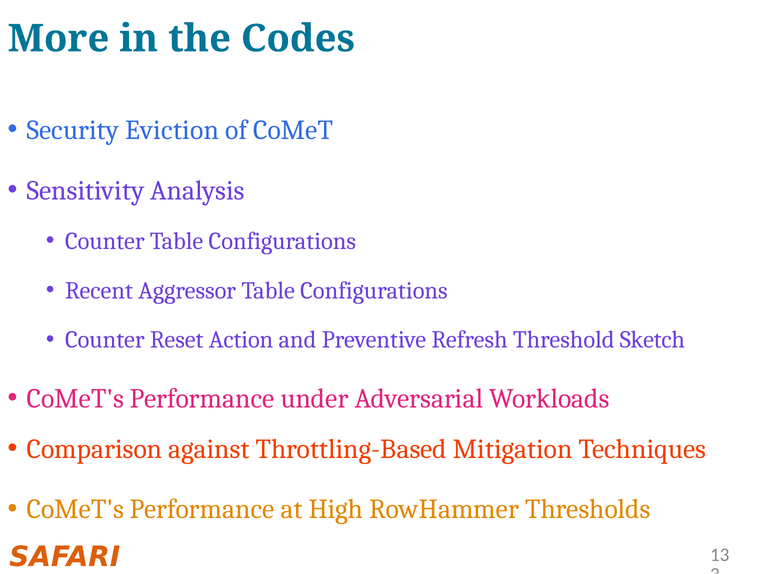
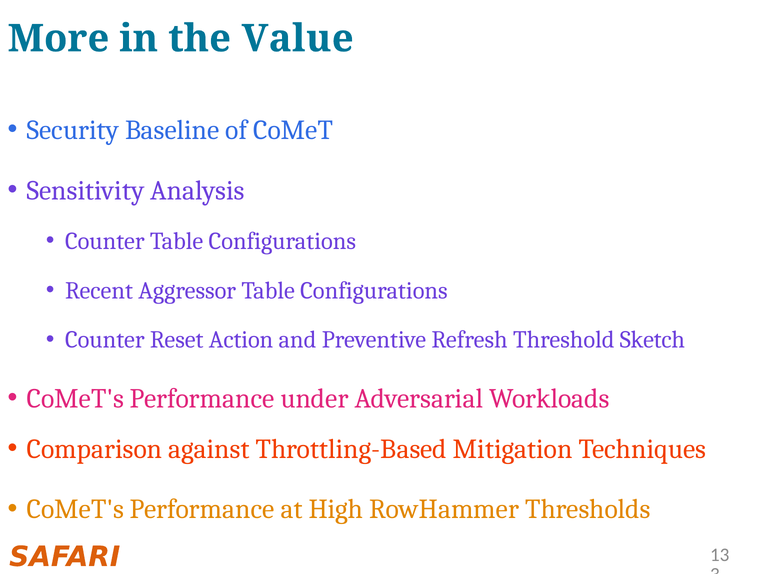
Codes: Codes -> Value (298, 39)
Eviction: Eviction -> Baseline (172, 130)
